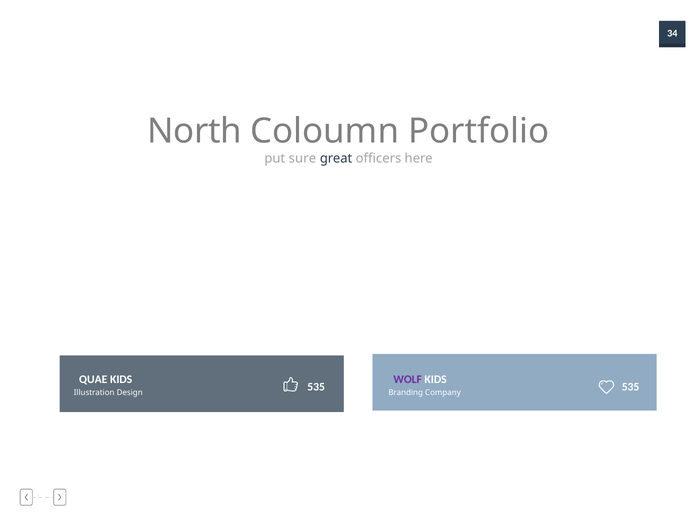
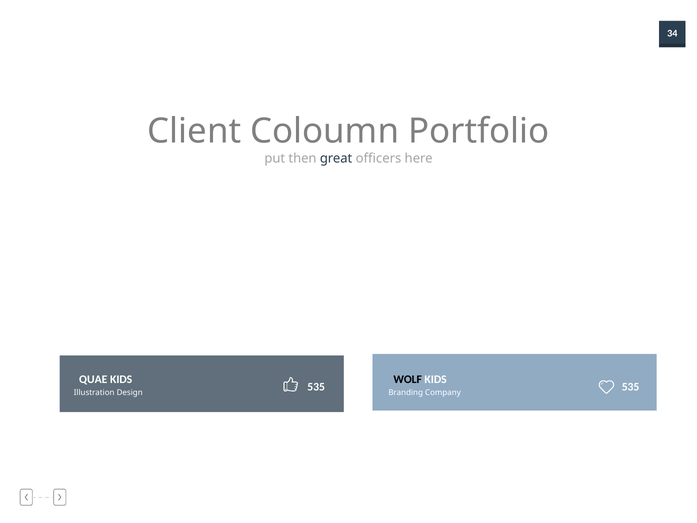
North: North -> Client (194, 131)
sure: sure -> then (303, 159)
WOLF colour: purple -> black (408, 379)
